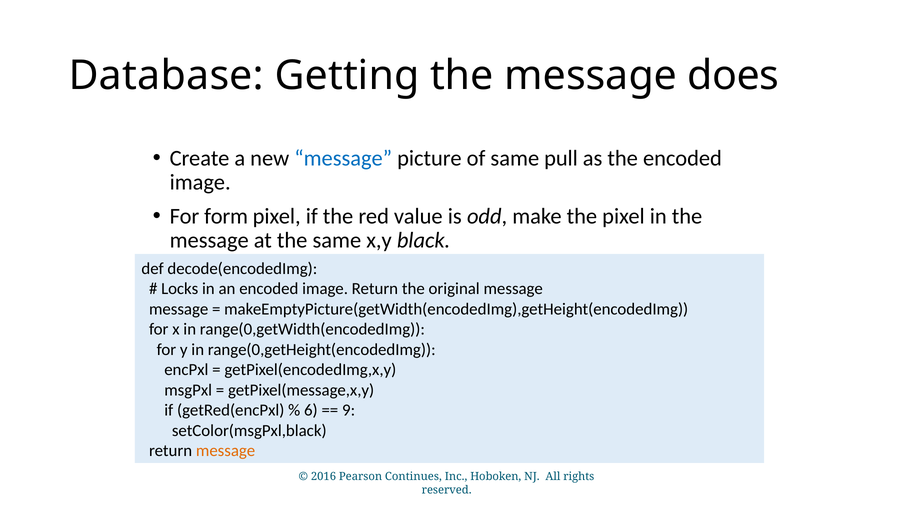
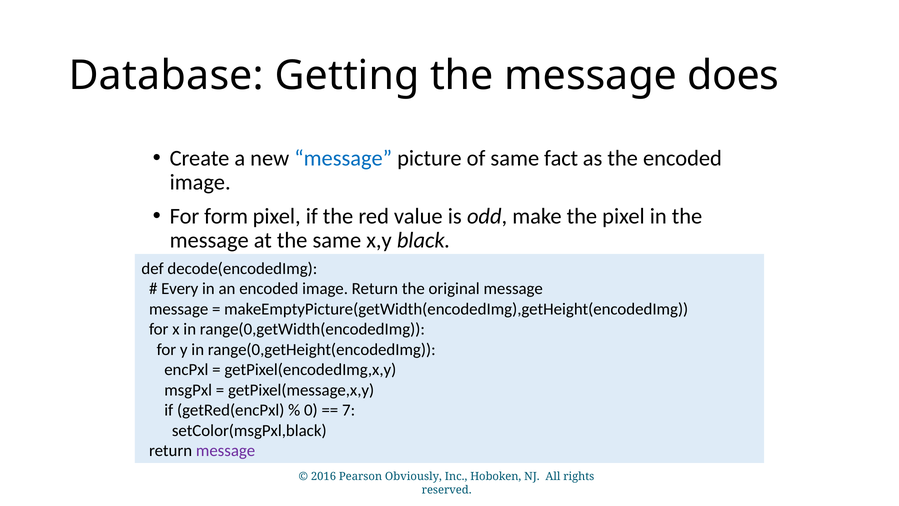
pull: pull -> fact (561, 158)
Locks: Locks -> Every (180, 289)
6: 6 -> 0 (311, 410)
9: 9 -> 7 (349, 410)
message colour: orange -> purple (226, 450)
Continues: Continues -> Obviously (413, 476)
